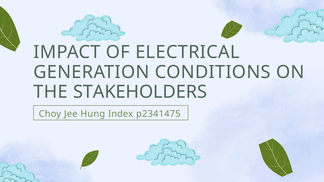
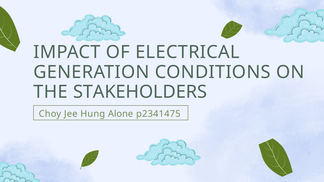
Index: Index -> Alone (121, 114)
